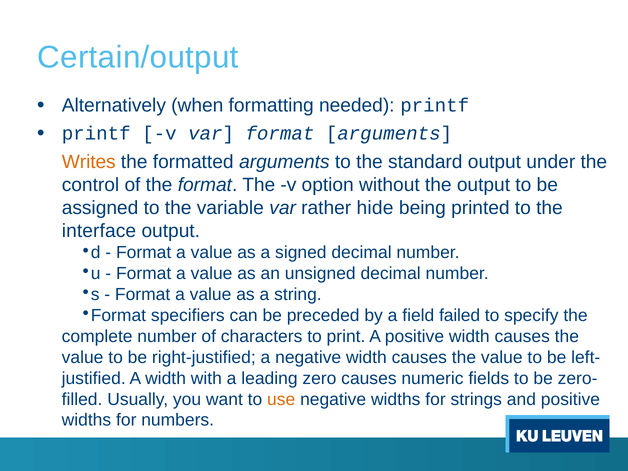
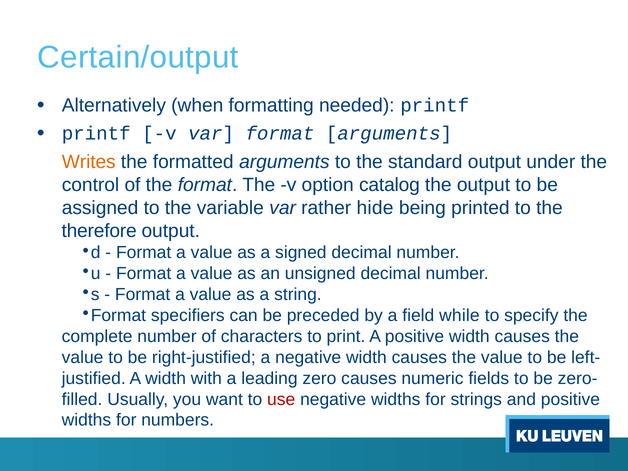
without: without -> catalog (389, 185)
interface: interface -> therefore (99, 231)
failed: failed -> while (459, 315)
use colour: orange -> red (281, 399)
